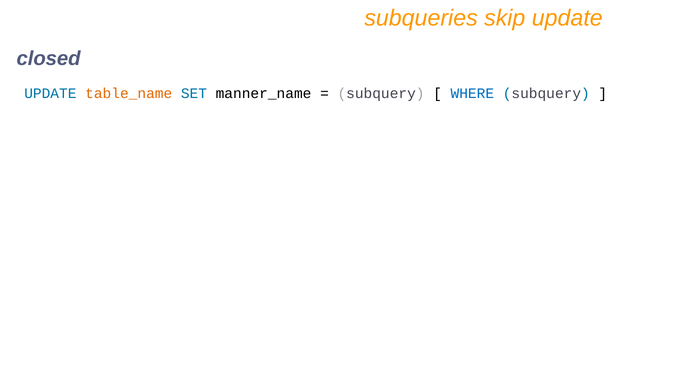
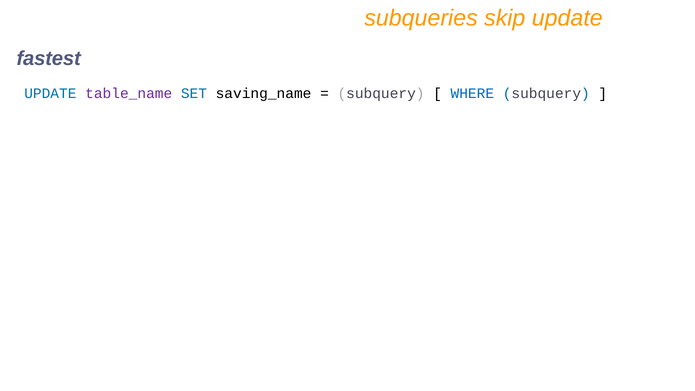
closed: closed -> fastest (49, 59)
table_name colour: orange -> purple (129, 93)
manner_name: manner_name -> saving_name (264, 93)
